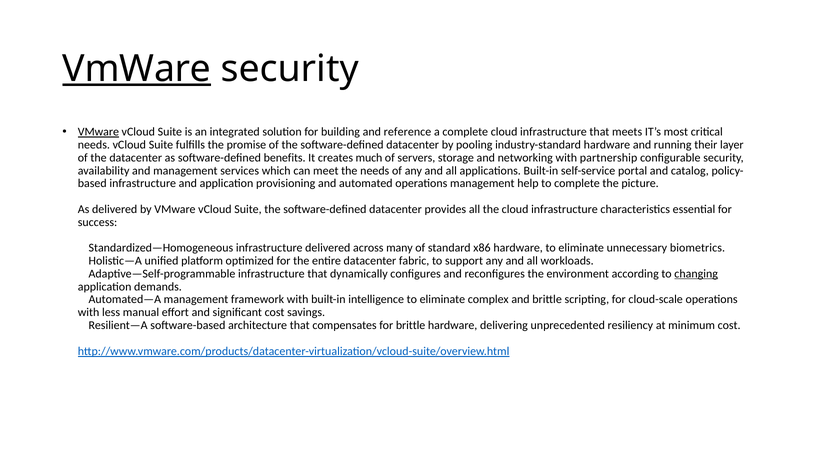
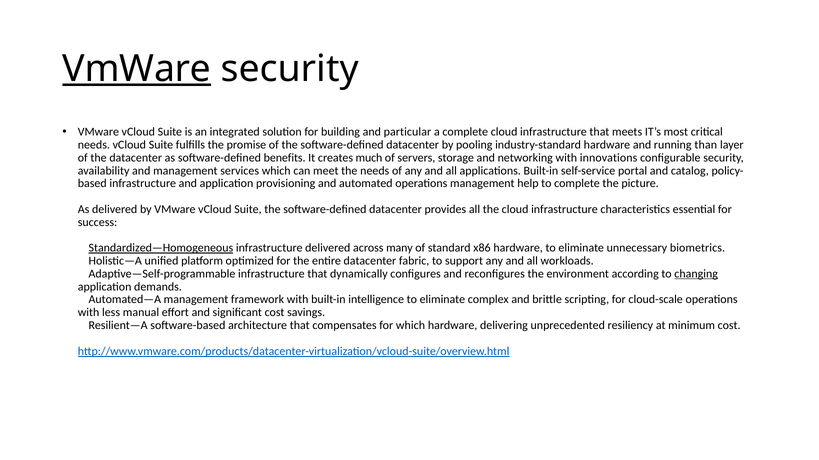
VMware underline: present -> none (98, 132)
reference: reference -> particular (407, 132)
their: their -> than (706, 145)
partnership: partnership -> innovations (609, 158)
Standardized—Homogeneous underline: none -> present (161, 248)
for brittle: brittle -> which (411, 326)
